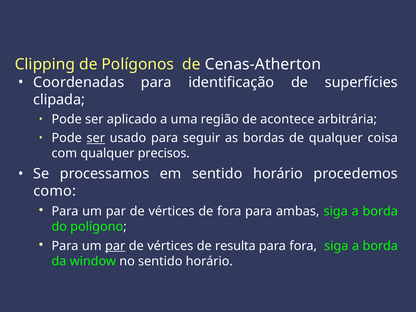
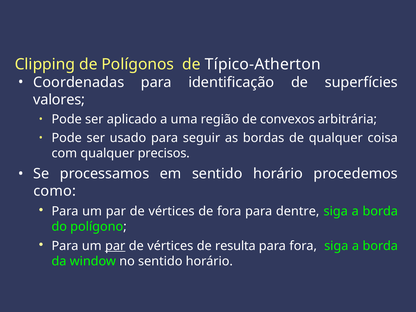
Cenas-Atherton: Cenas-Atherton -> Típico-Atherton (263, 64)
clipada: clipada -> valores (59, 100)
acontece: acontece -> convexos (287, 119)
ser underline: present -> none (96, 138)
ambas: ambas -> dentre (298, 211)
